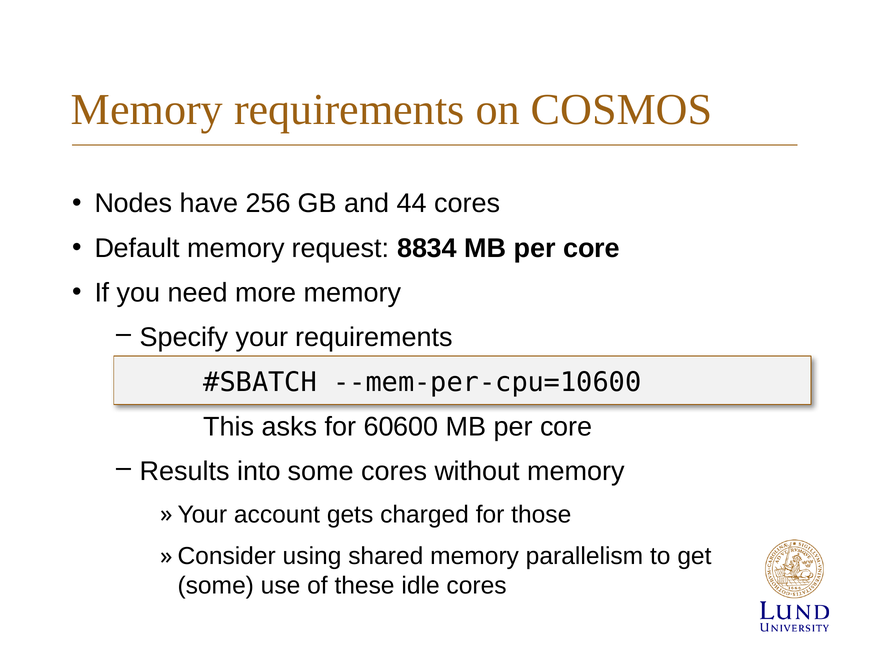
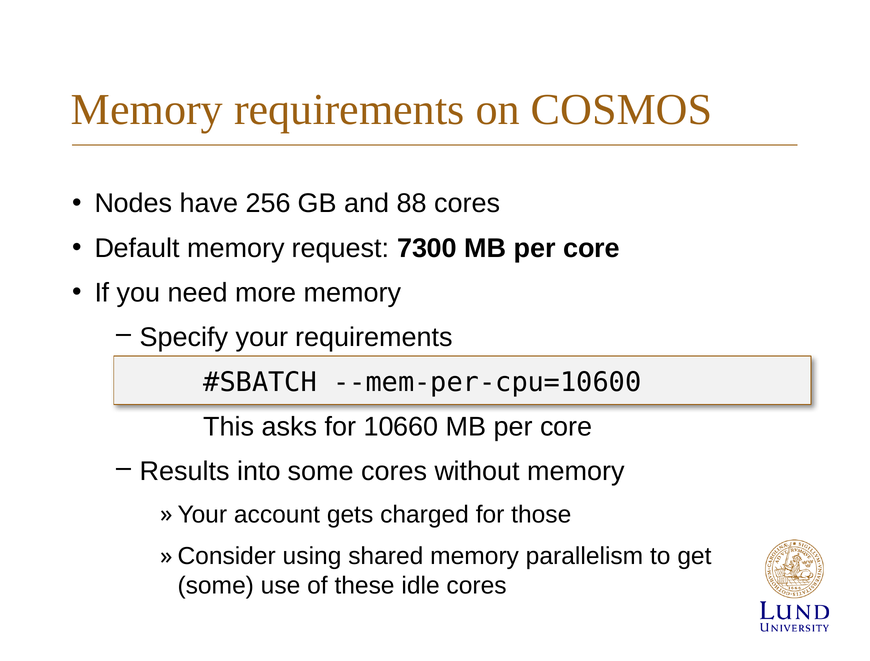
44: 44 -> 88 (412, 204)
8834: 8834 -> 7300 (427, 248)
60600: 60600 -> 10660 (401, 427)
